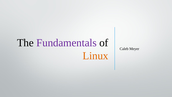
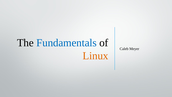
Fundamentals colour: purple -> blue (67, 43)
